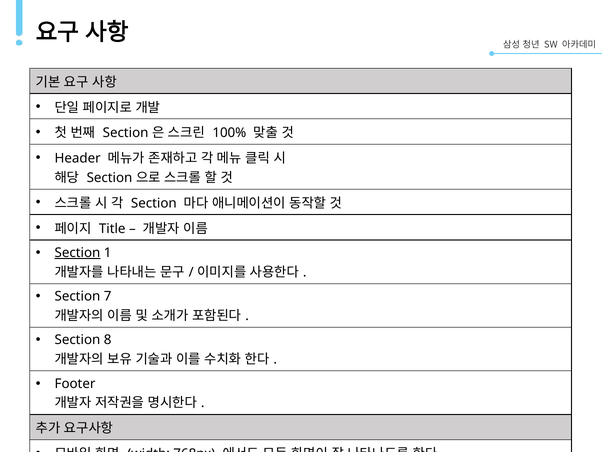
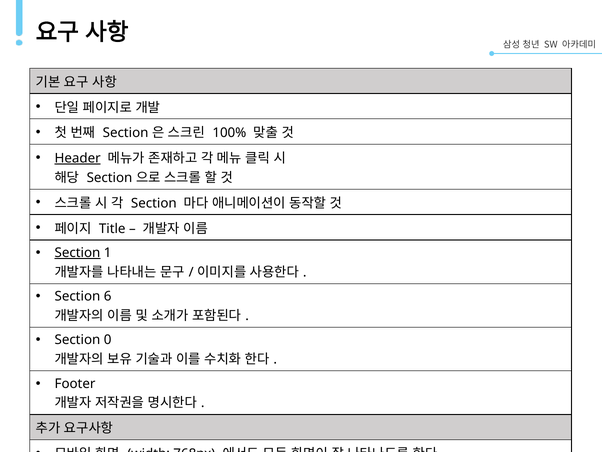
Header underline: none -> present (78, 158)
7: 7 -> 6 (108, 296)
8: 8 -> 0 (108, 340)
